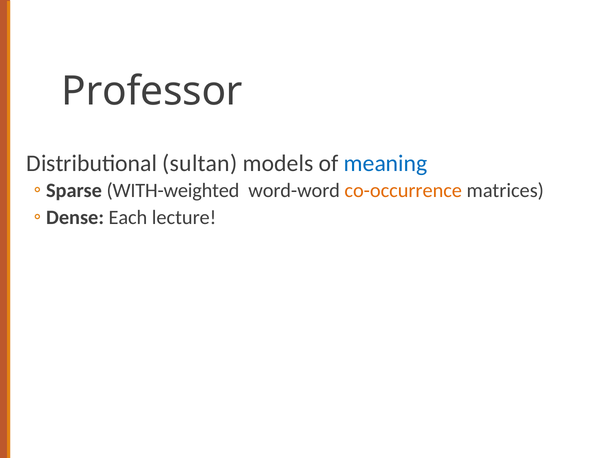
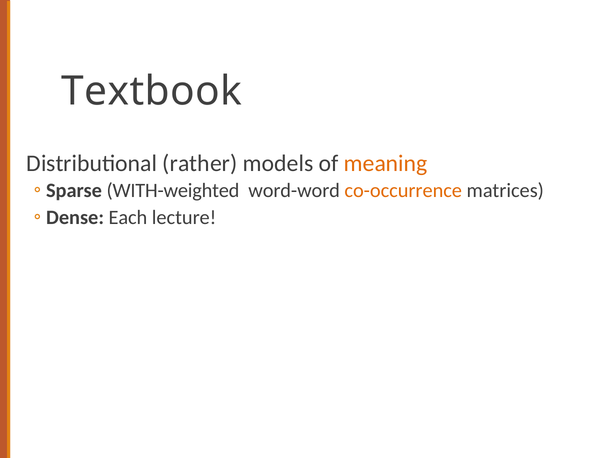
Professor: Professor -> Textbook (152, 91)
sultan: sultan -> rather (200, 163)
meaning colour: blue -> orange (386, 163)
